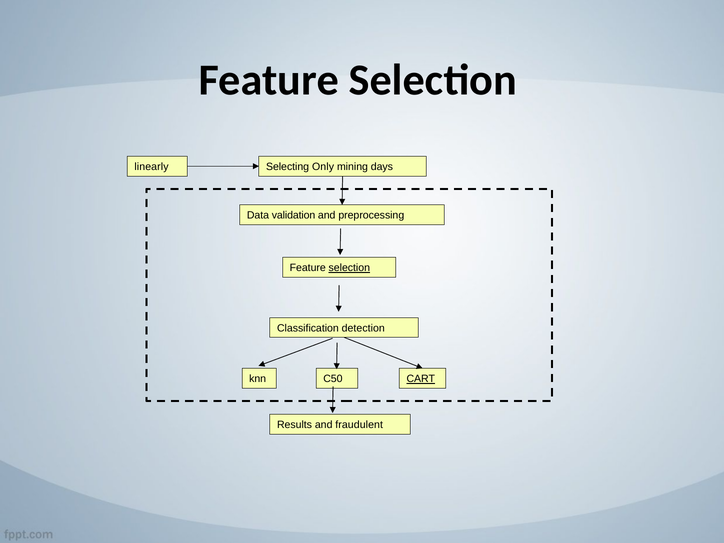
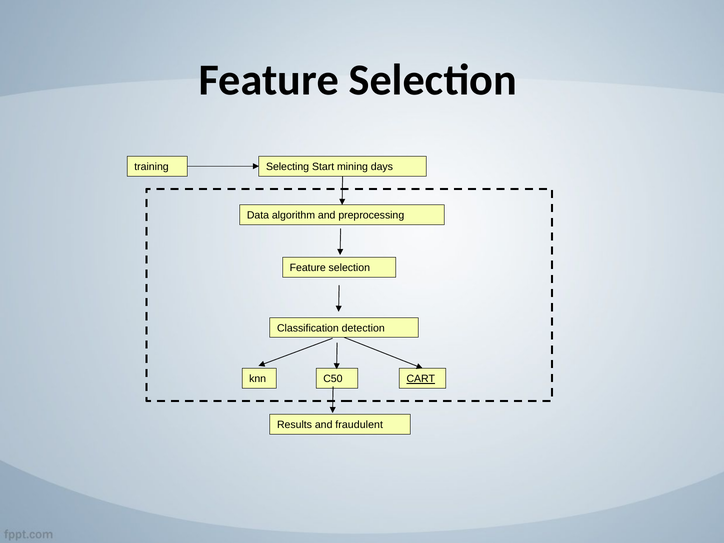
linearly: linearly -> training (152, 167)
Only: Only -> Start (323, 167)
validation: validation -> algorithm (294, 215)
selection underline: present -> none (349, 268)
